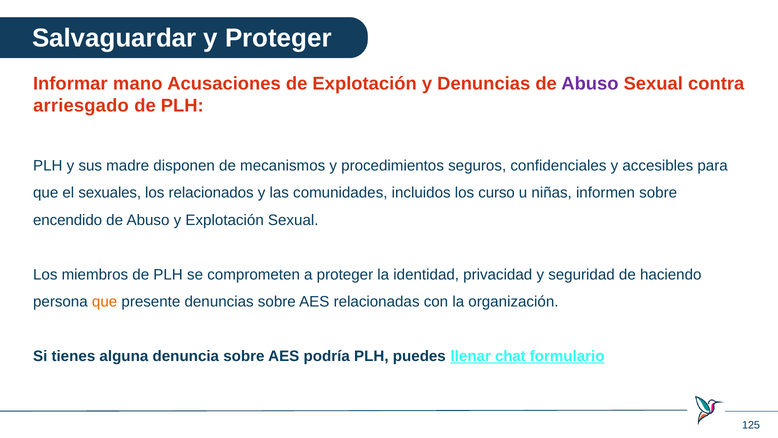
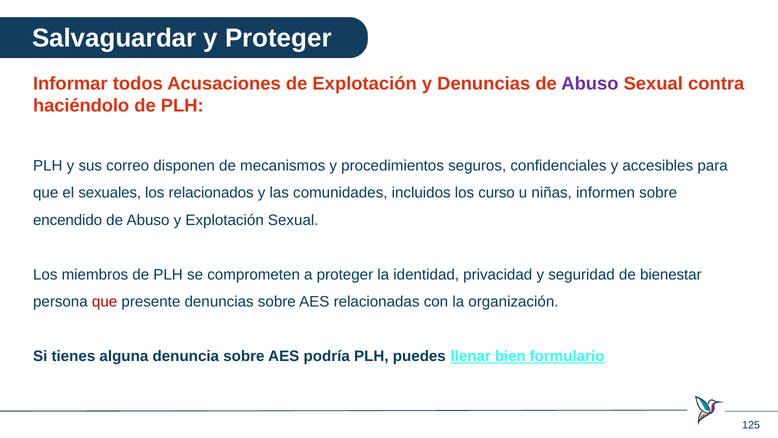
mano: mano -> todos (138, 83)
arriesgado: arriesgado -> haciéndolo (81, 105)
madre: madre -> correo (128, 166)
haciendo: haciendo -> bienestar (671, 274)
que colour: orange -> red (105, 302)
chat: chat -> bien (510, 356)
